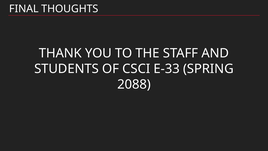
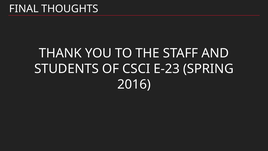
E-33: E-33 -> E-23 (167, 69)
2088: 2088 -> 2016 (134, 84)
